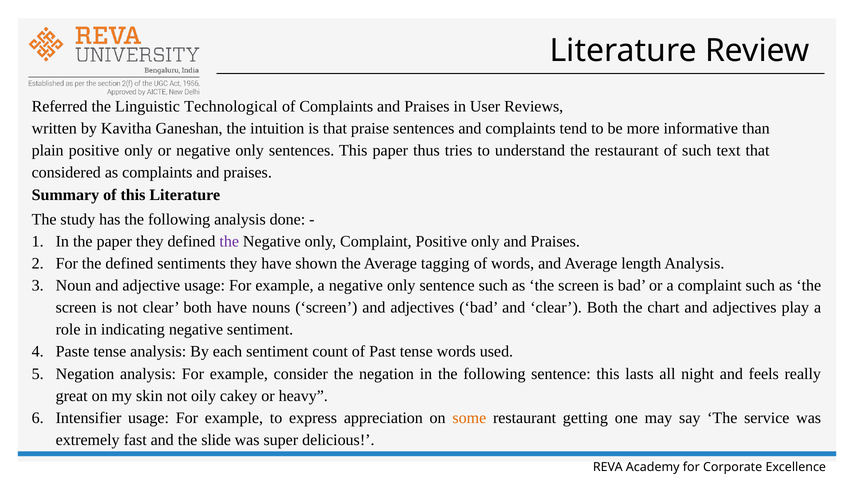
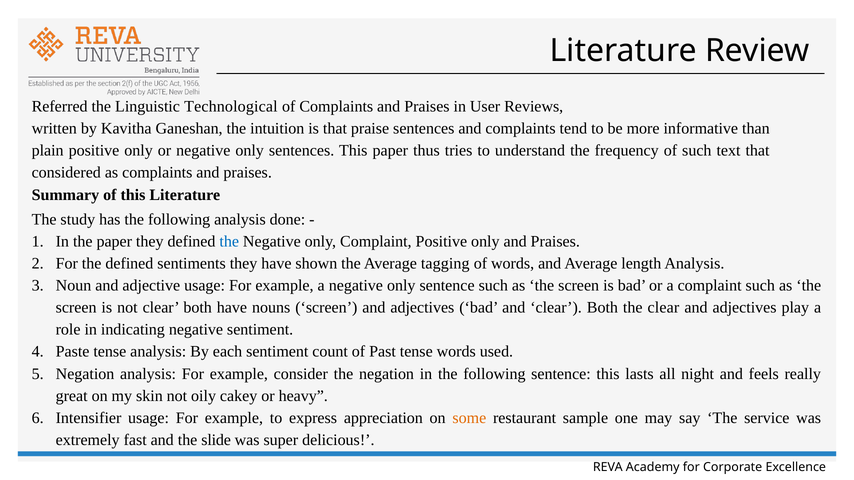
the restaurant: restaurant -> frequency (627, 151)
the colour: purple -> blue (229, 242)
the chart: chart -> clear (663, 308)
getting: getting -> sample (585, 418)
